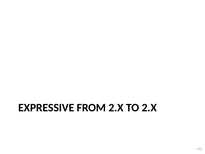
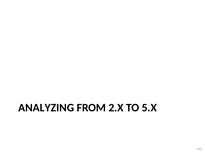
EXPRESSIVE: EXPRESSIVE -> ANALYZING (46, 107)
TO 2.X: 2.X -> 5.X (149, 107)
